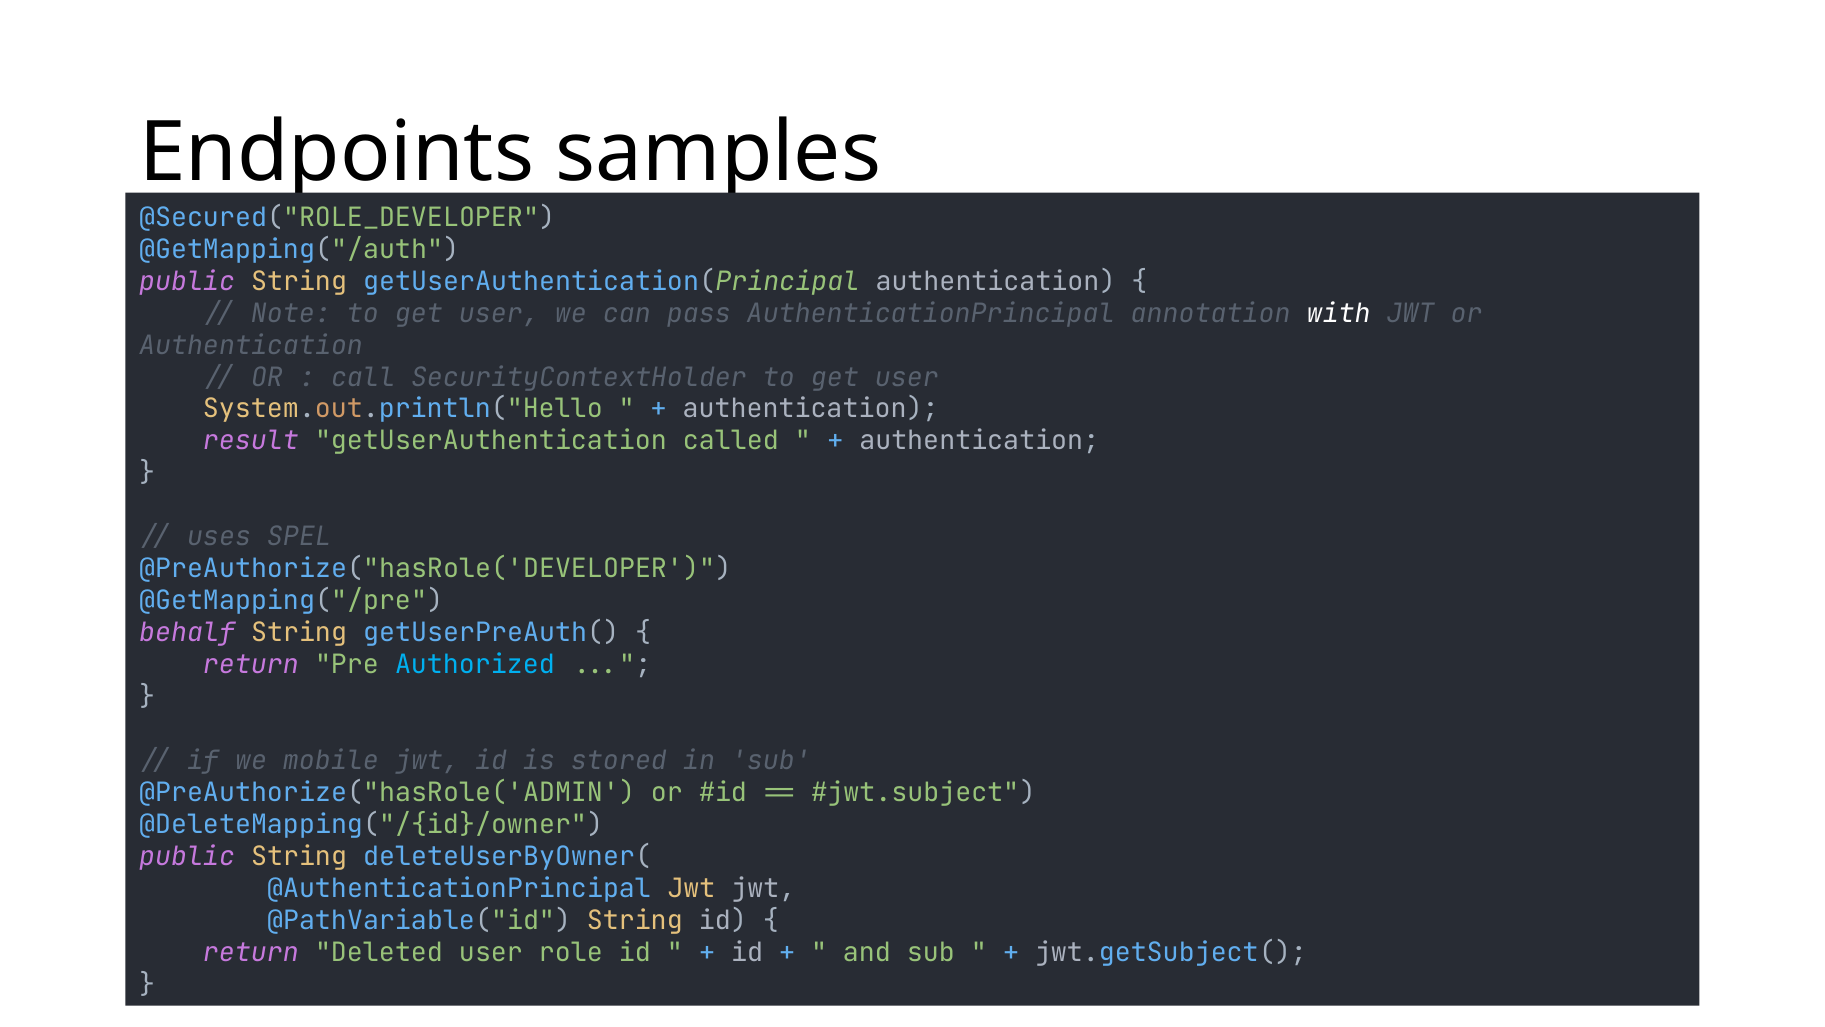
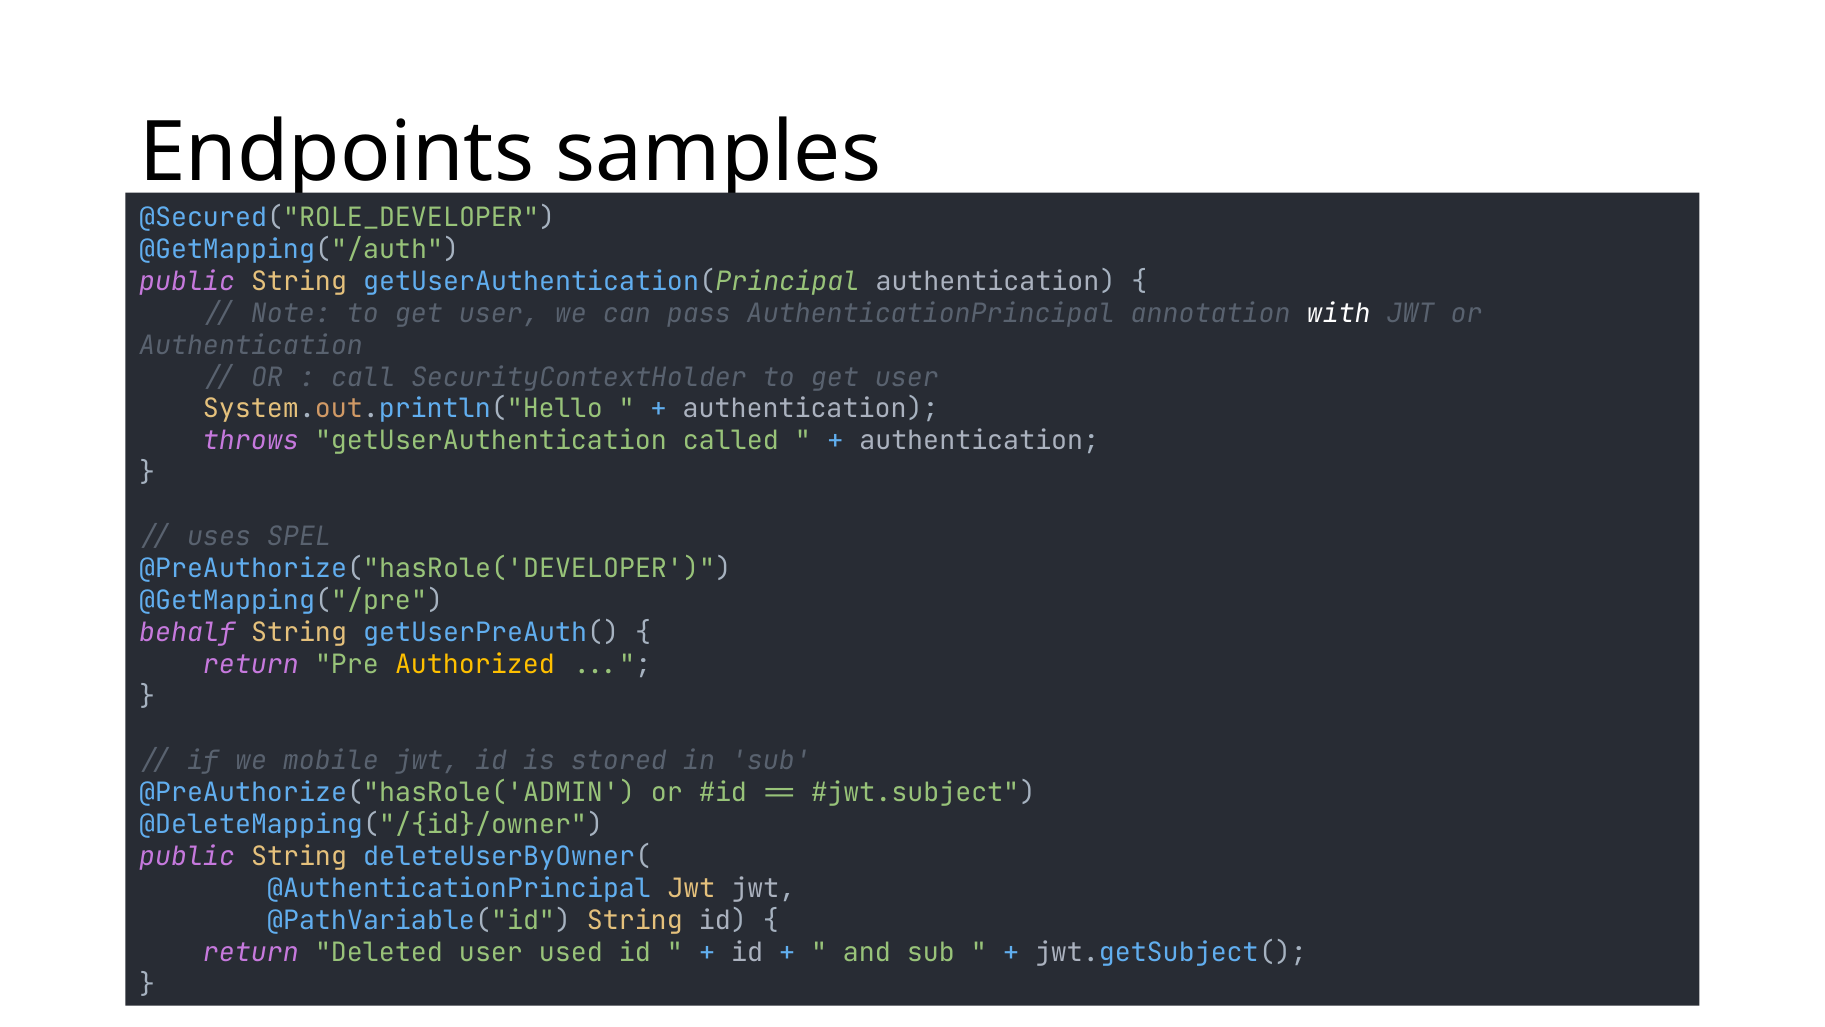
result: result -> throws (251, 441)
Authorized colour: light blue -> yellow (475, 665)
role: role -> used (571, 952)
